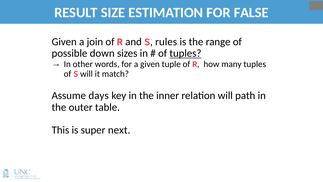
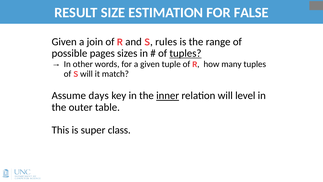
down: down -> pages (102, 53)
inner underline: none -> present (168, 96)
path: path -> level (245, 96)
next: next -> class (119, 130)
